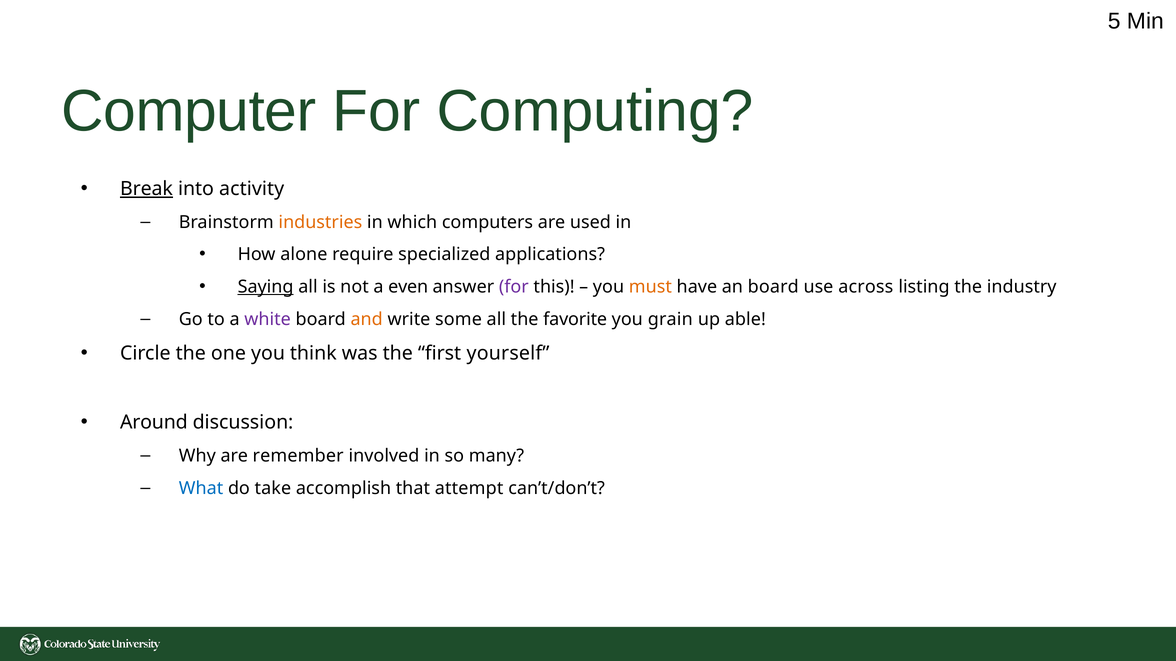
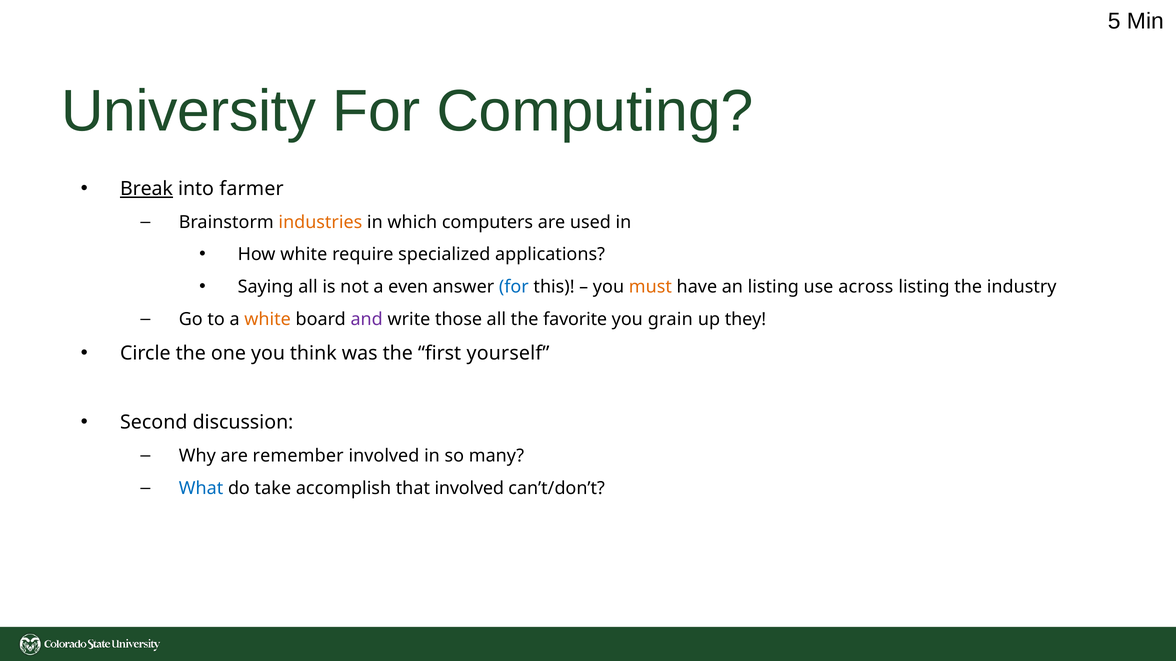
Computer: Computer -> University (189, 111)
activity: activity -> farmer (252, 189)
How alone: alone -> white (304, 255)
Saying underline: present -> none (266, 287)
for colour: purple -> blue (514, 287)
an board: board -> listing (773, 287)
white colour: purple -> orange (268, 320)
and colour: orange -> purple (367, 320)
some: some -> those (459, 320)
able: able -> they (745, 320)
Around: Around -> Second (154, 423)
that attempt: attempt -> involved (469, 489)
